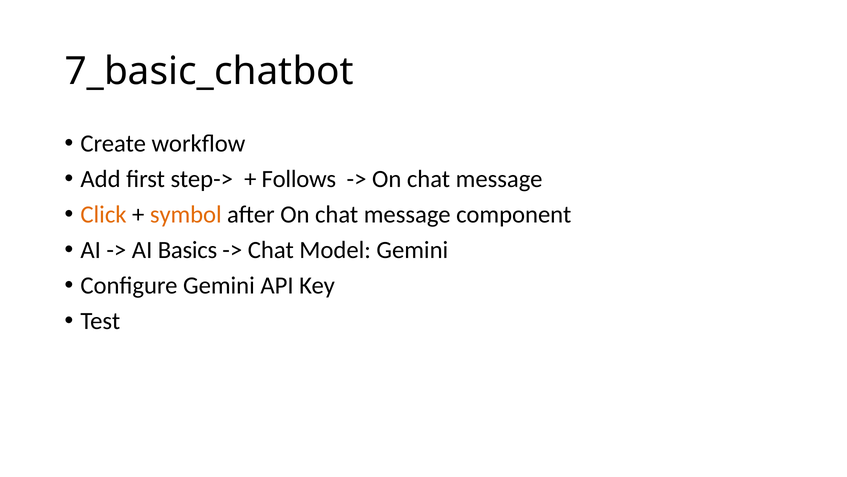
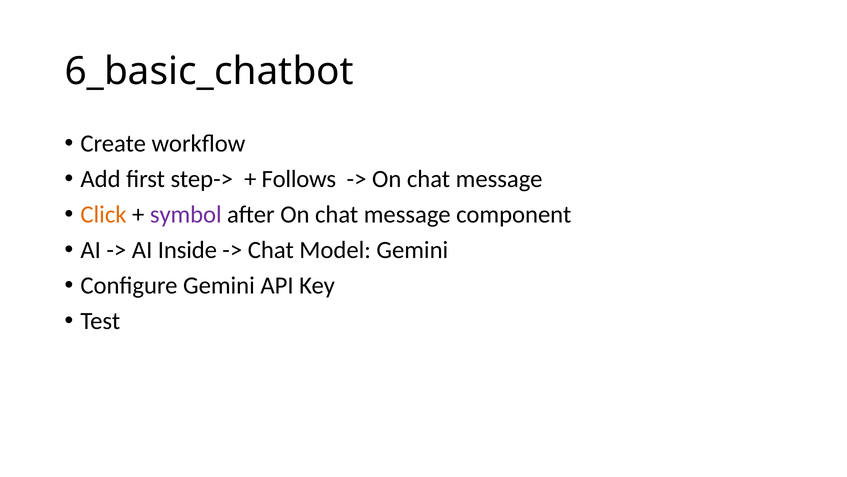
7_basic_chatbot: 7_basic_chatbot -> 6_basic_chatbot (209, 71)
symbol colour: orange -> purple (186, 214)
Basics: Basics -> Inside (187, 250)
